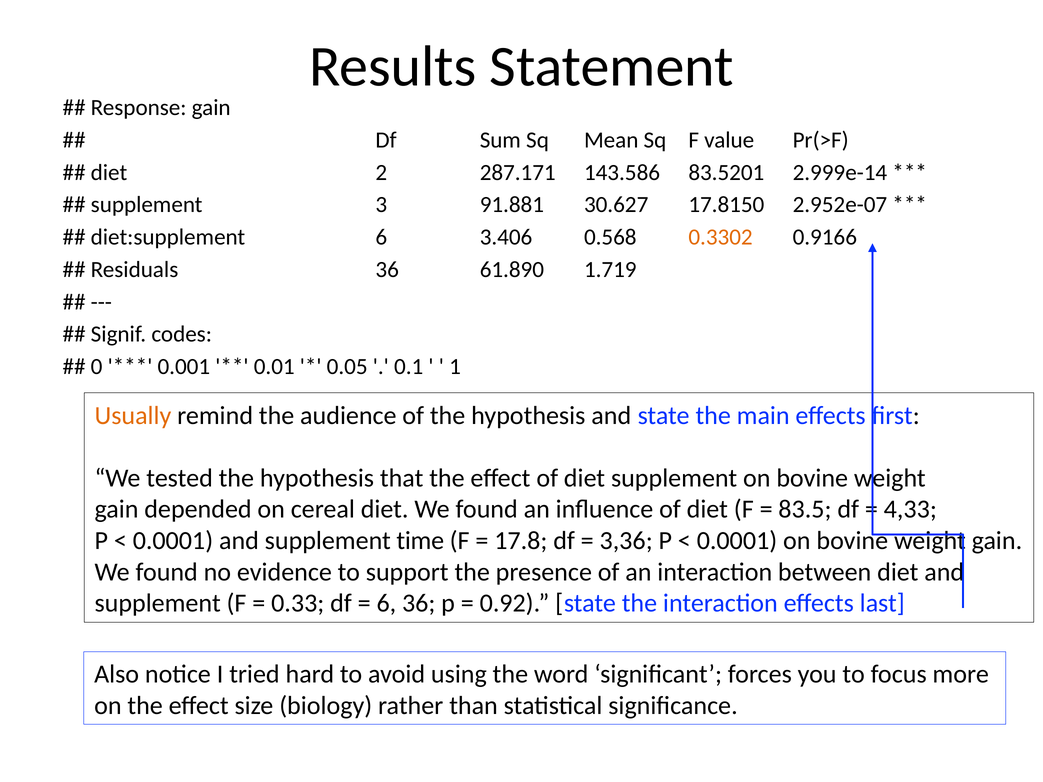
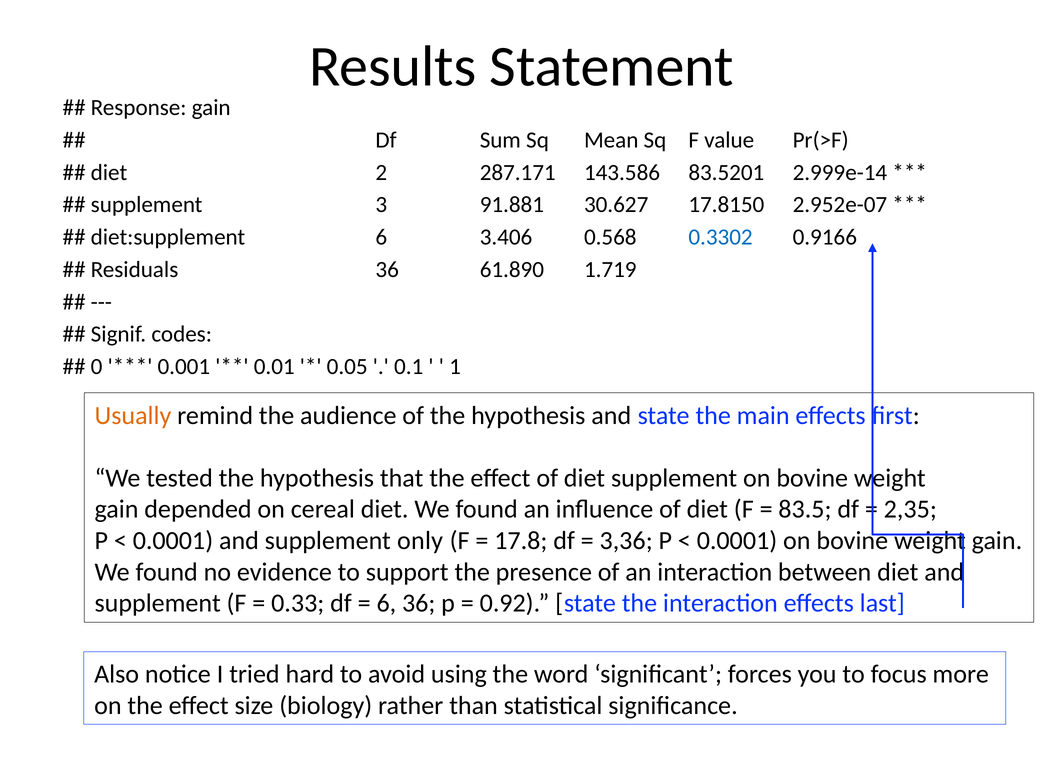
0.3302 colour: orange -> blue (721, 237)
4,33: 4,33 -> 2,35 (910, 510)
time: time -> only (420, 541)
